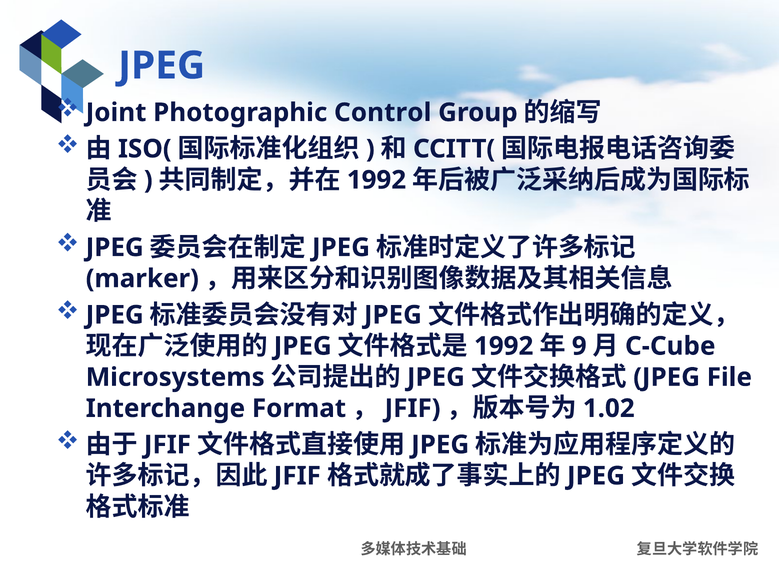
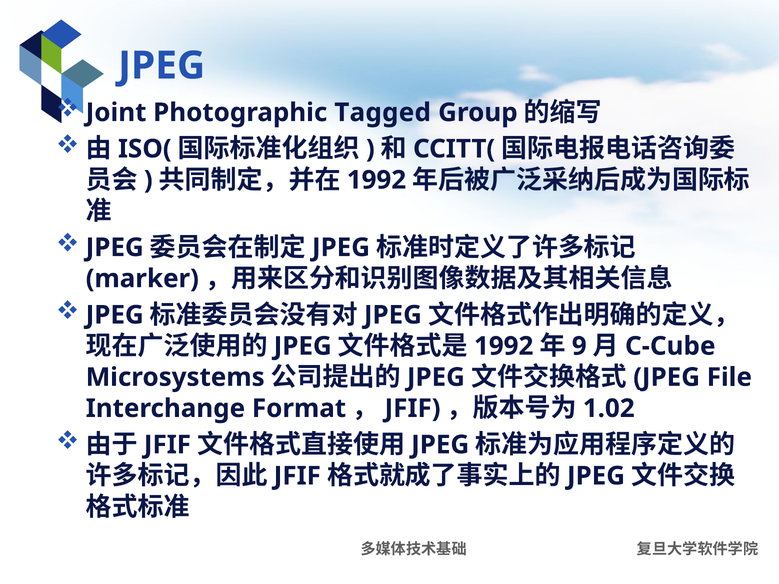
Control: Control -> Tagged (383, 113)
